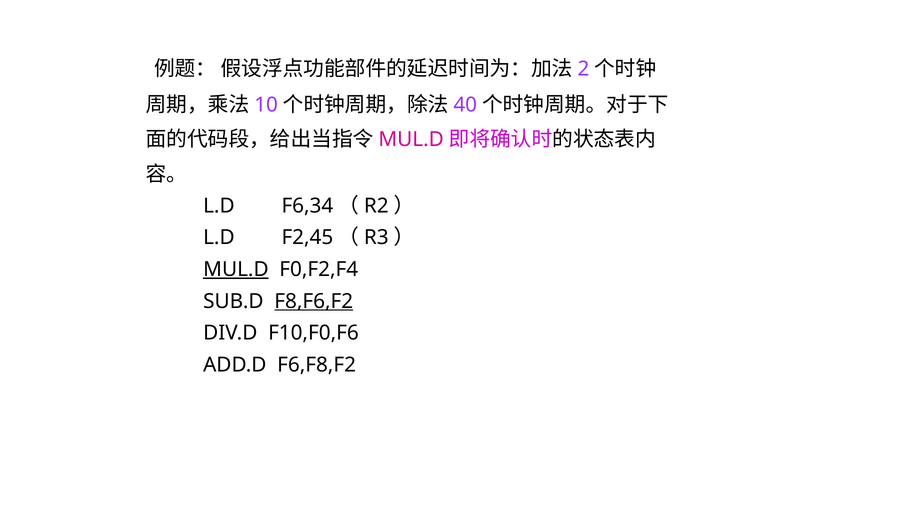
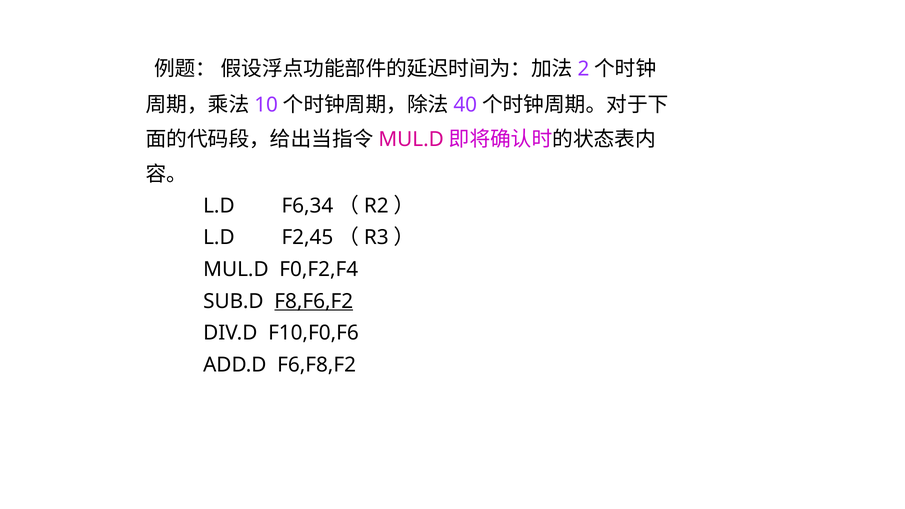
MUL.D underline: present -> none (236, 269)
